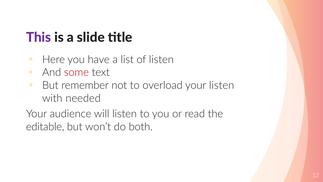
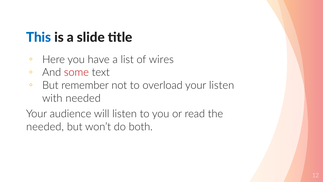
This colour: purple -> blue (39, 37)
of listen: listen -> wires (161, 59)
editable: editable -> needed (45, 127)
